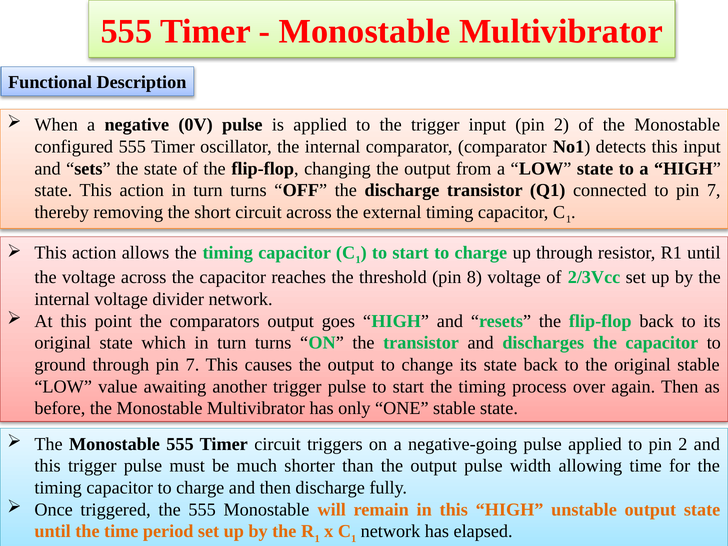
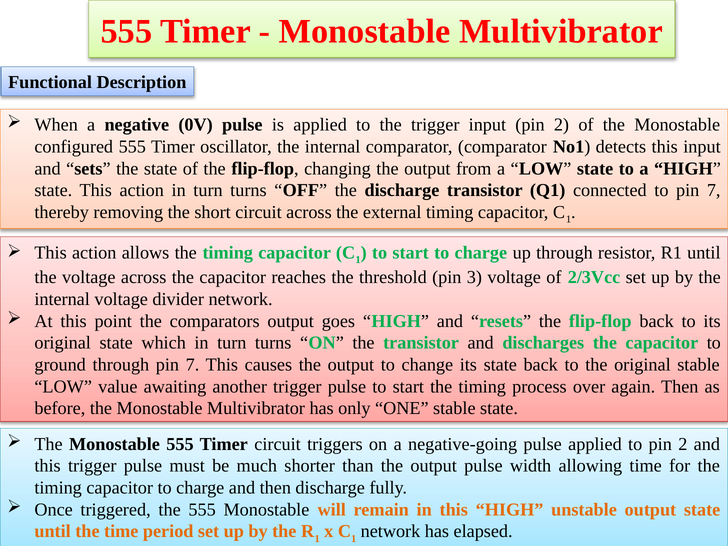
8: 8 -> 3 (474, 277)
